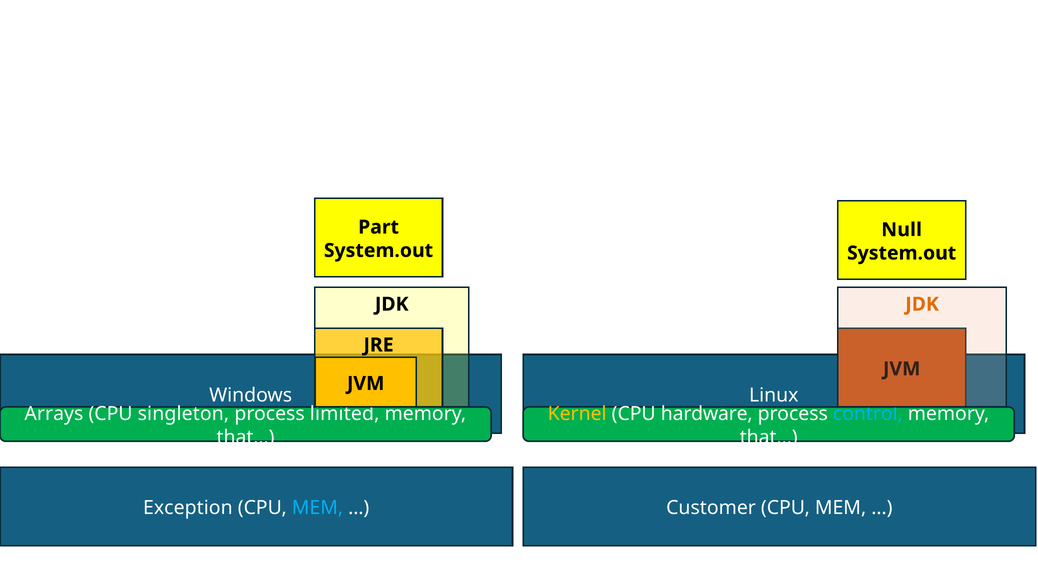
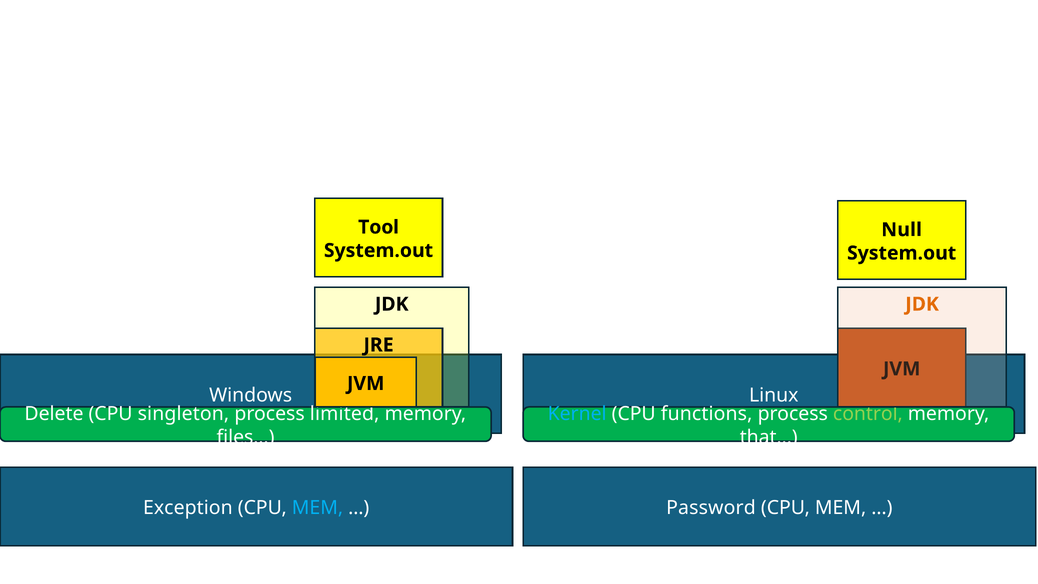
Part: Part -> Tool (379, 227)
Arrays: Arrays -> Delete (54, 414)
Kernel colour: yellow -> light blue (577, 414)
hardware: hardware -> functions (707, 414)
control colour: light blue -> light green (868, 414)
that…: that… -> files… (246, 437)
Customer: Customer -> Password (711, 508)
